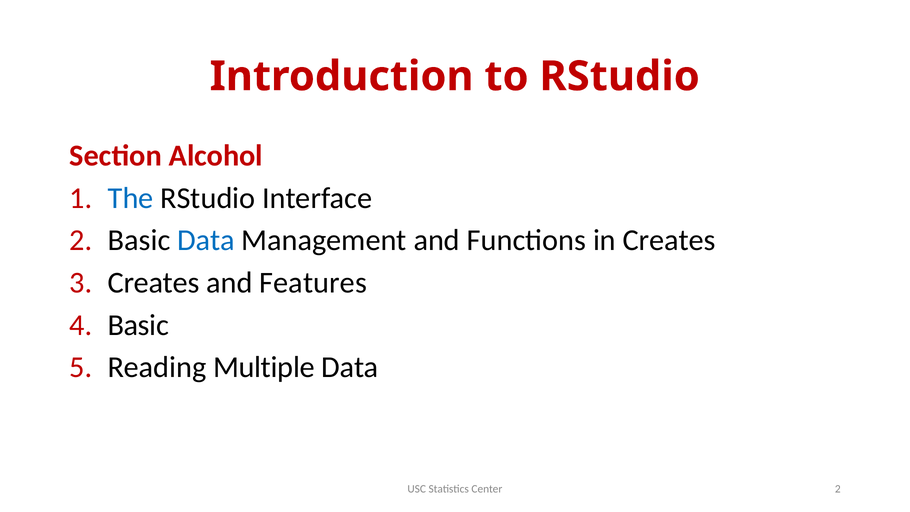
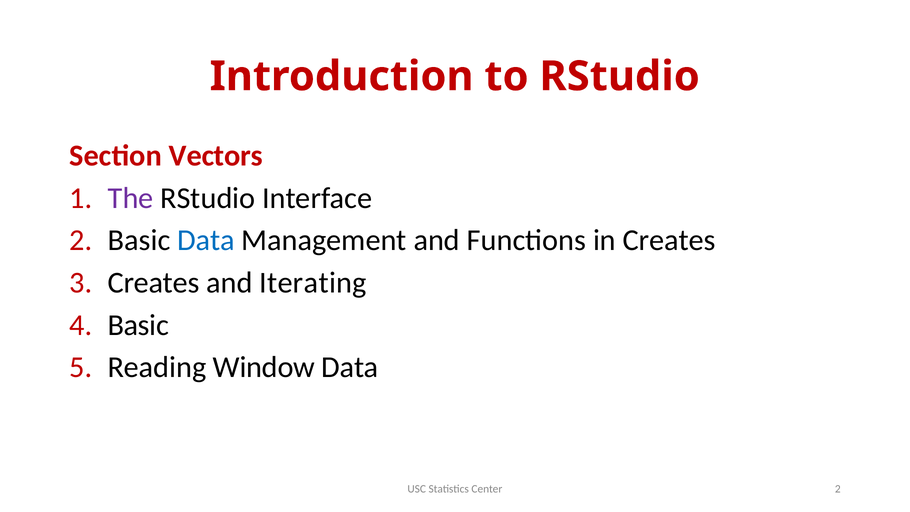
Alcohol: Alcohol -> Vectors (216, 156)
The colour: blue -> purple (131, 198)
Features: Features -> Iterating (313, 283)
Multiple: Multiple -> Window (264, 367)
